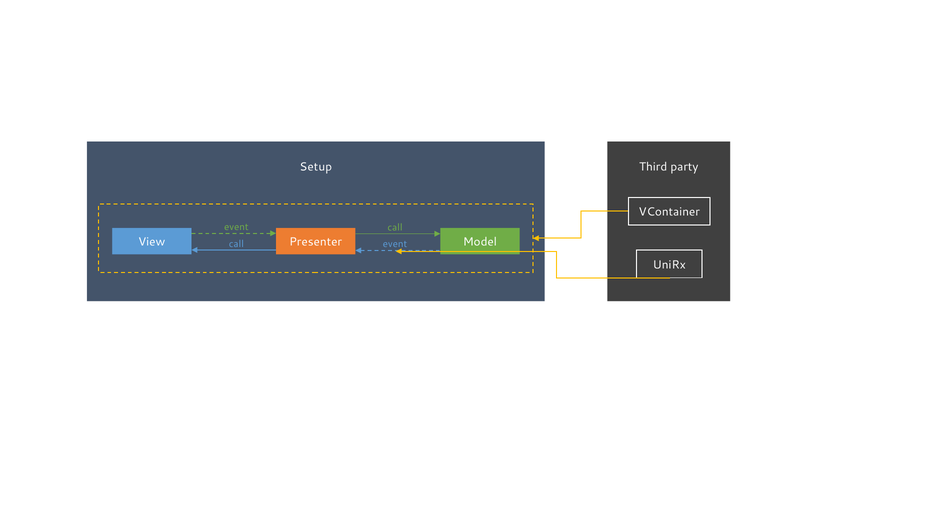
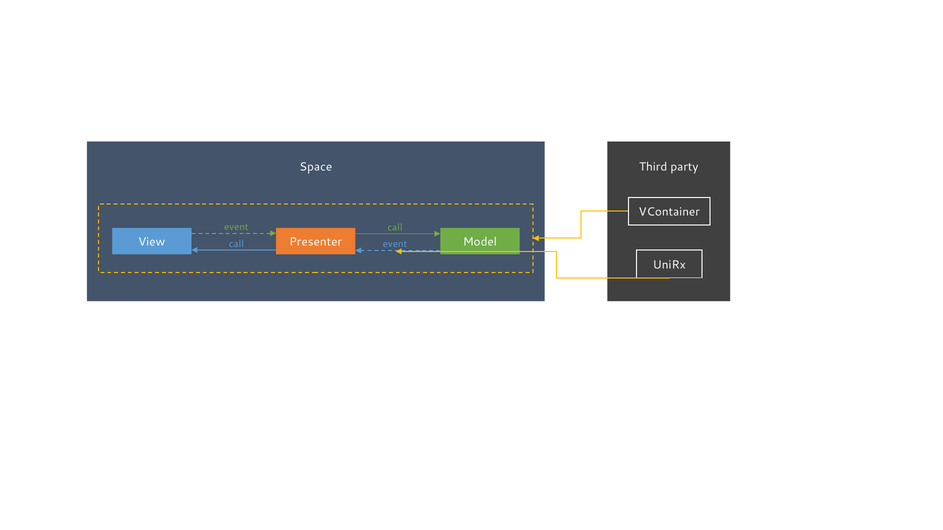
Setup: Setup -> Space (316, 167)
